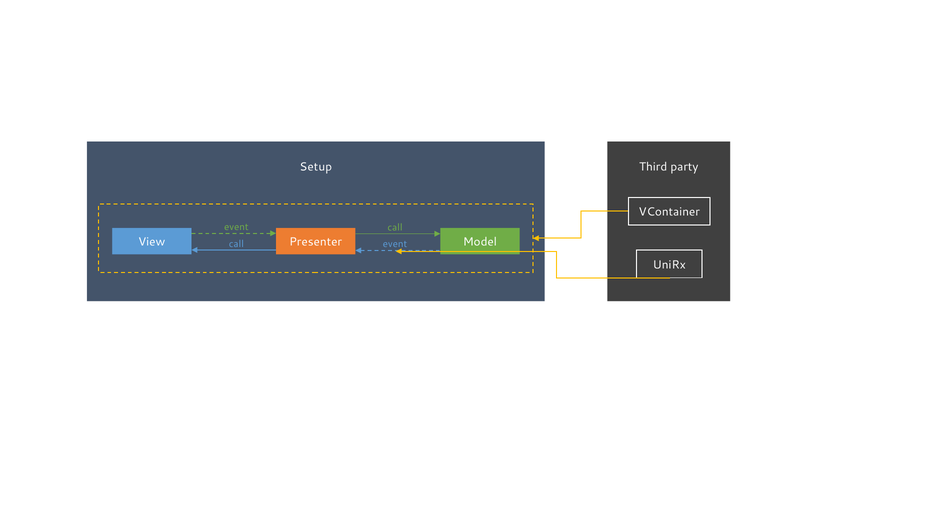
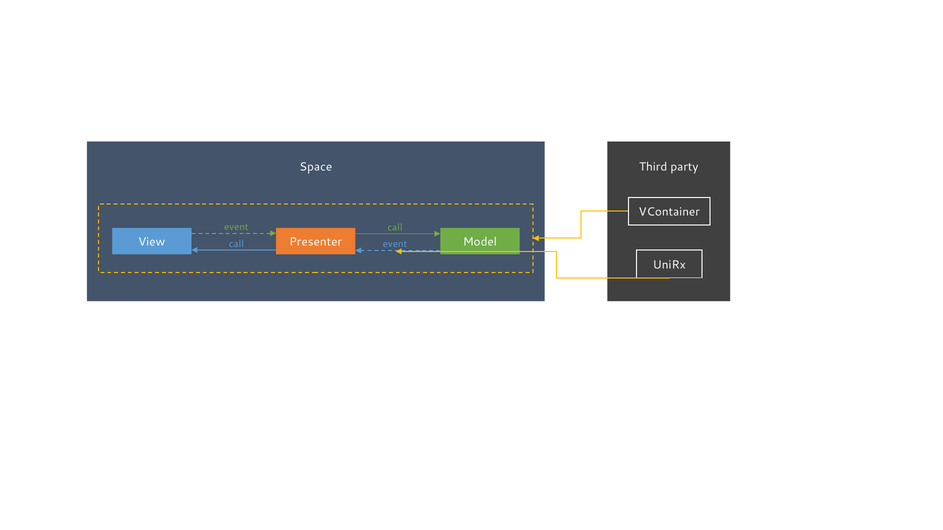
Setup: Setup -> Space (316, 167)
